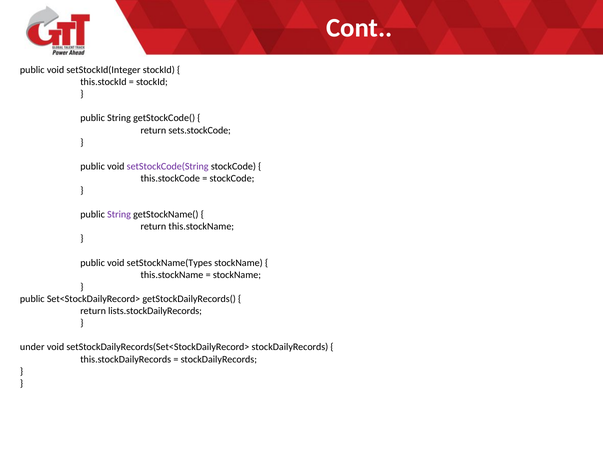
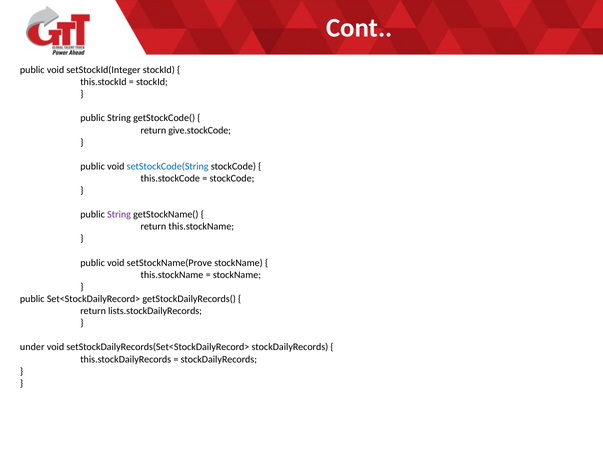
sets.stockCode: sets.stockCode -> give.stockCode (200, 130)
setStockCode(String colour: purple -> blue (168, 166)
setStockName(Types: setStockName(Types -> setStockName(Prove (169, 263)
